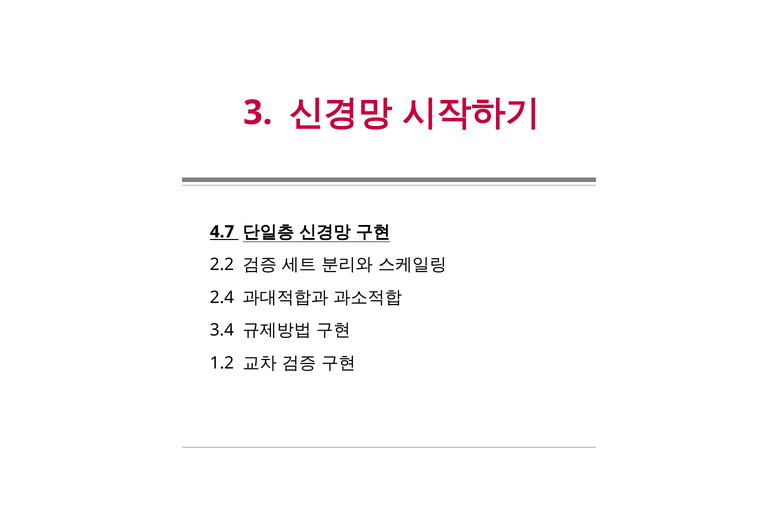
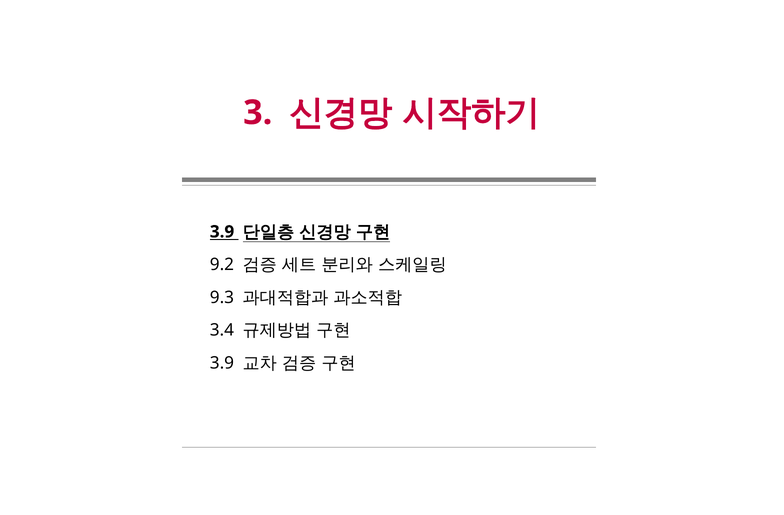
4.7: 4.7 -> 3.9 (222, 232)
2.2: 2.2 -> 9.2 (222, 265)
2.4: 2.4 -> 9.3 (222, 297)
1.2: 1.2 -> 3.9 (222, 363)
